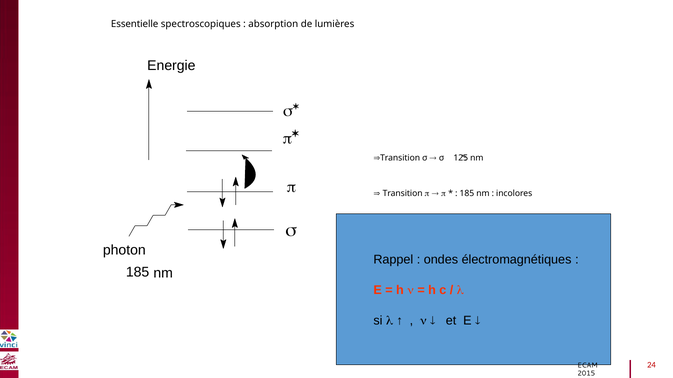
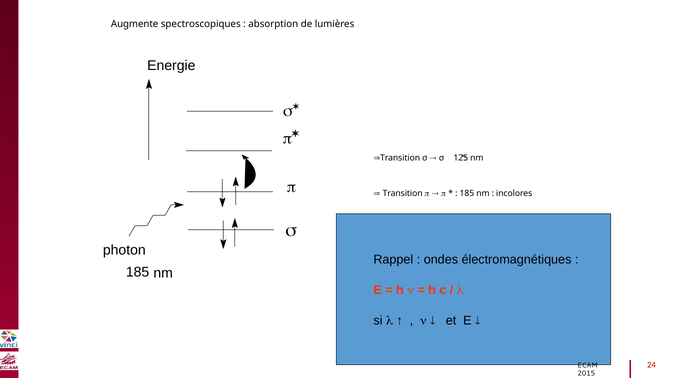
Essentielle: Essentielle -> Augmente (135, 24)
